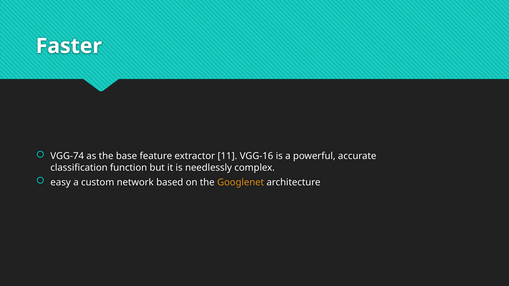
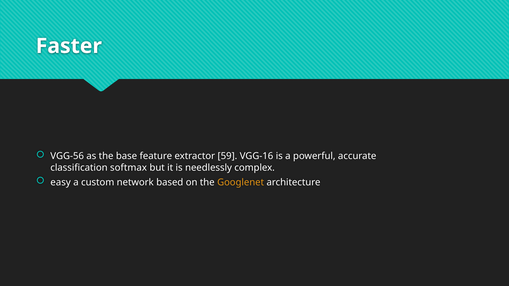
VGG-74: VGG-74 -> VGG-56 (67, 156)
11: 11 -> 59 (227, 156)
function: function -> softmax (128, 168)
